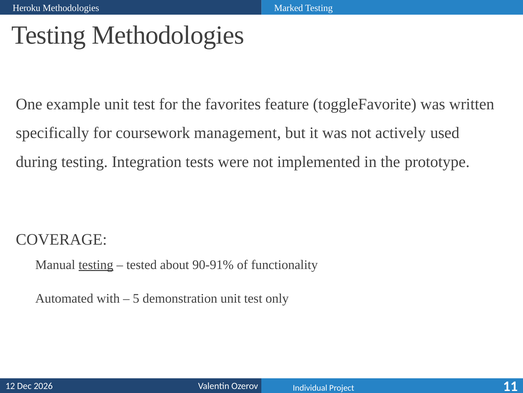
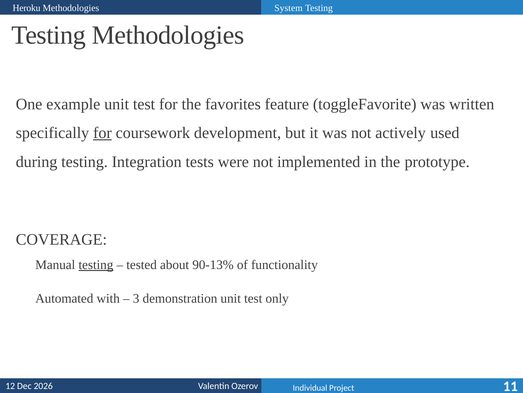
Marked: Marked -> System (289, 8)
for underline: none -> present (102, 133)
management: management -> development (238, 133)
90-91%: 90-91% -> 90-13% (213, 264)
5: 5 -> 3 (136, 298)
